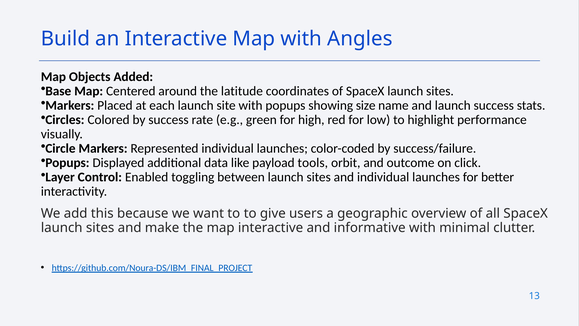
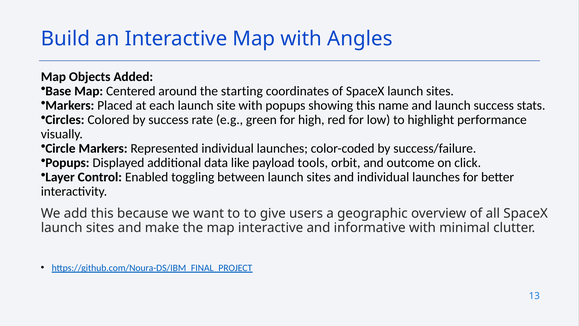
latitude: latitude -> starting (242, 91)
showing size: size -> this (366, 105)
